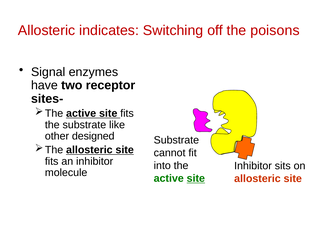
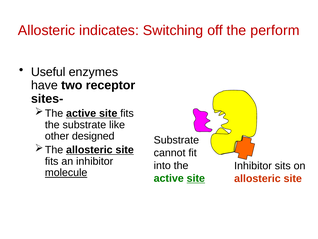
poisons: poisons -> perform (275, 30)
Signal: Signal -> Useful (48, 72)
molecule underline: none -> present (66, 172)
